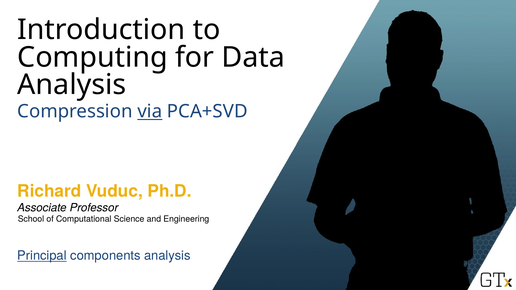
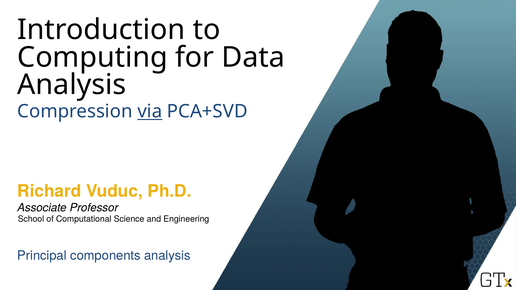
Principal underline: present -> none (42, 256)
